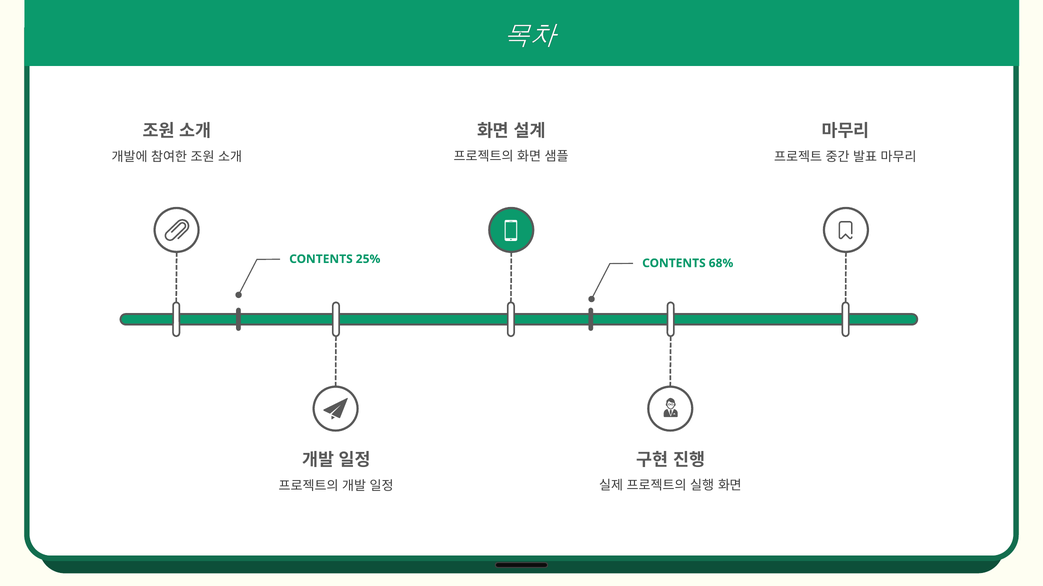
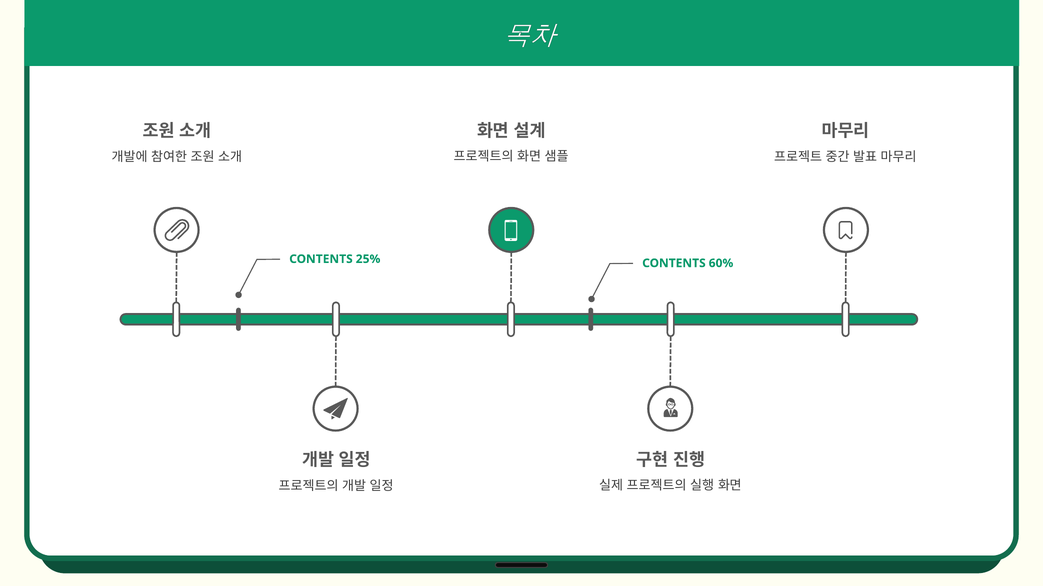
68%: 68% -> 60% (721, 263)
